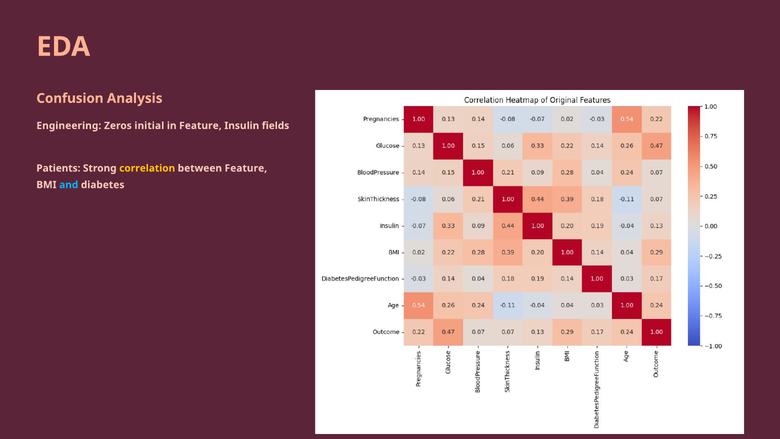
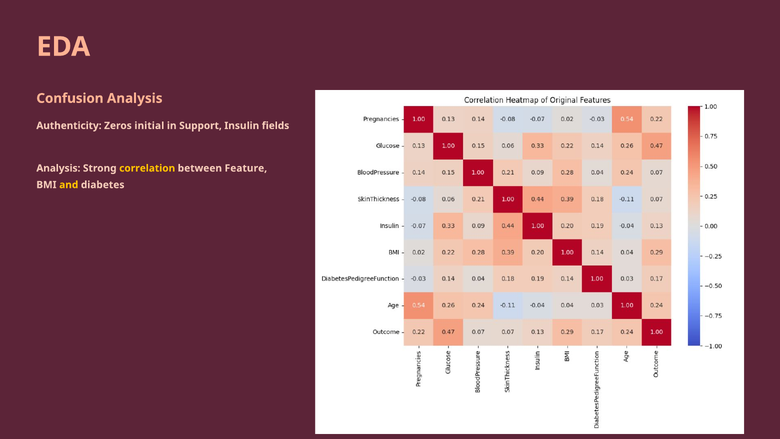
Engineering: Engineering -> Authenticity (69, 126)
in Feature: Feature -> Support (200, 126)
Patients: Patients -> Analysis (58, 168)
and colour: light blue -> yellow (69, 185)
